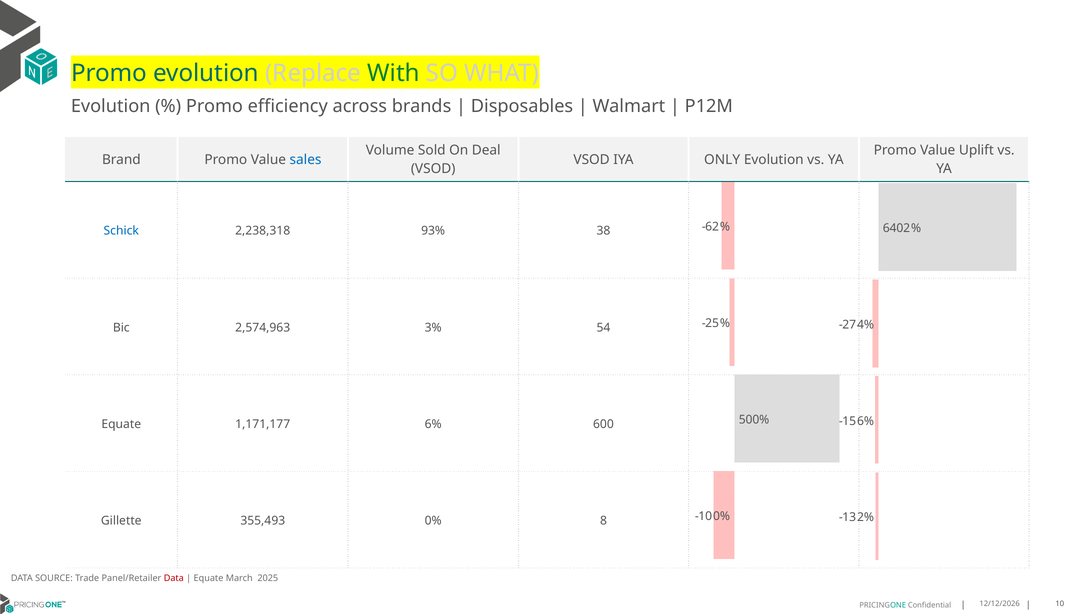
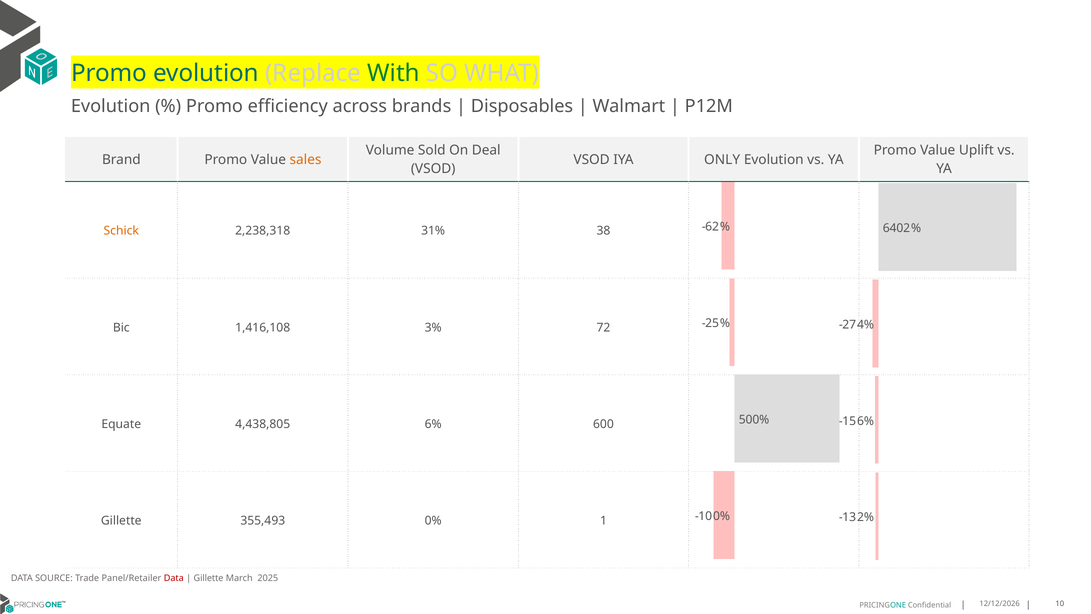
sales colour: blue -> orange (306, 159)
Schick colour: blue -> orange (121, 231)
93%: 93% -> 31% (433, 231)
2,574,963: 2,574,963 -> 1,416,108 (263, 327)
54: 54 -> 72 (603, 327)
1,171,177: 1,171,177 -> 4,438,805 (263, 424)
8: 8 -> 1 (603, 521)
Equate: Equate -> Gillette (209, 578)
